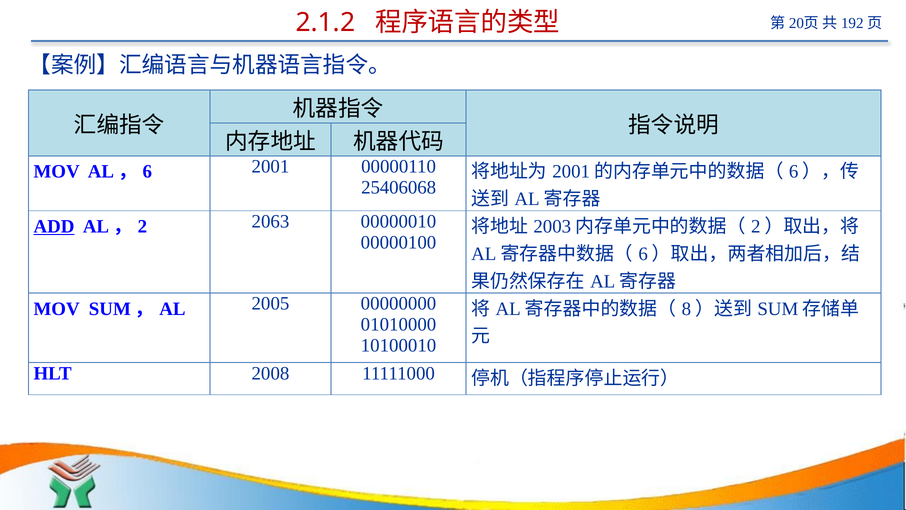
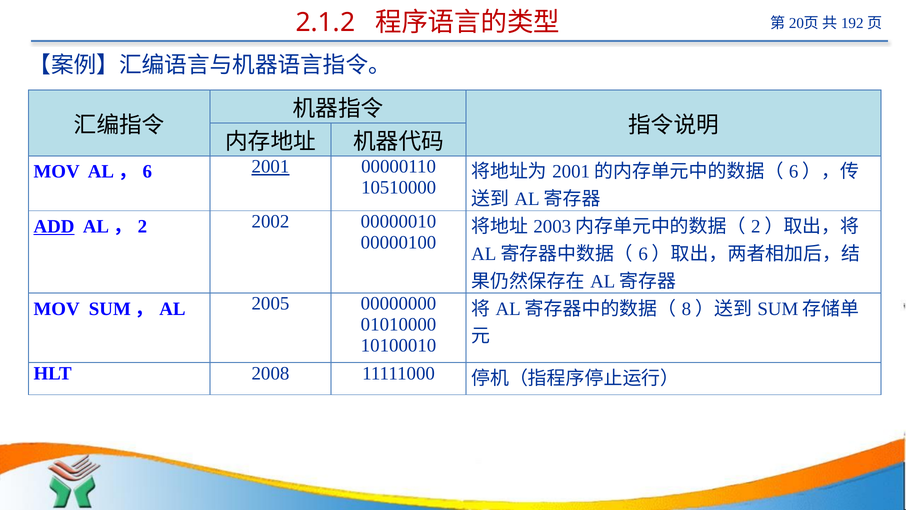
2001 underline: none -> present (270, 166)
25406068: 25406068 -> 10510000 (399, 187)
2063: 2063 -> 2002 (270, 221)
